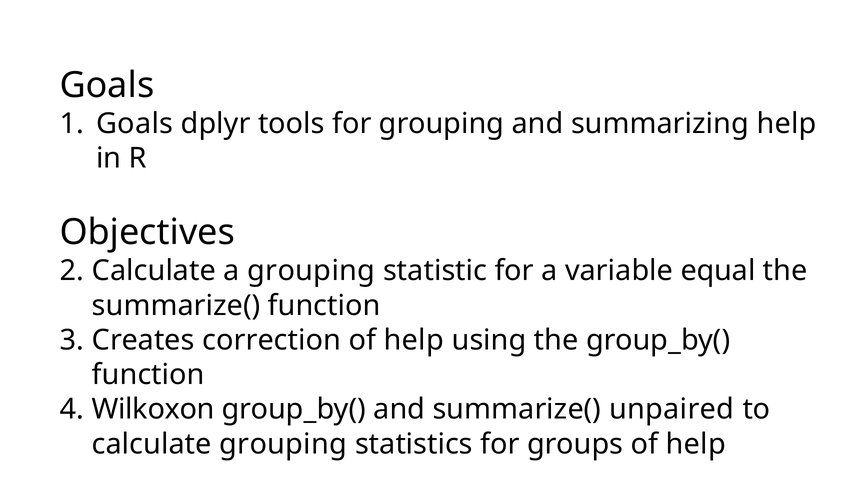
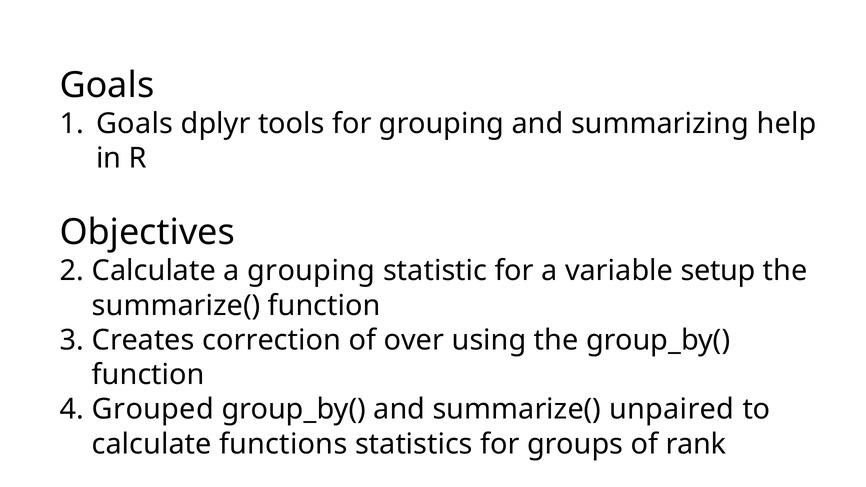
equal: equal -> setup (718, 271)
help: help -> over (414, 340)
Wilkoxon: Wilkoxon -> Grouped (153, 410)
calculate grouping: grouping -> functions (283, 444)
groups of help: help -> rank (696, 444)
